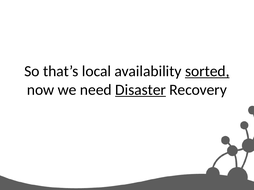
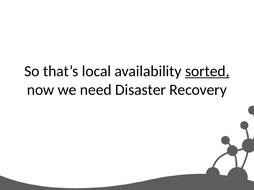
Disaster underline: present -> none (141, 90)
